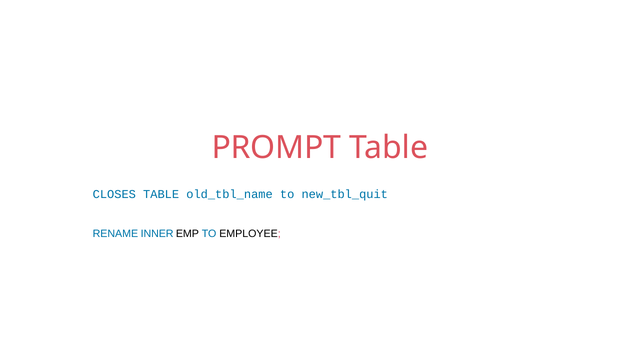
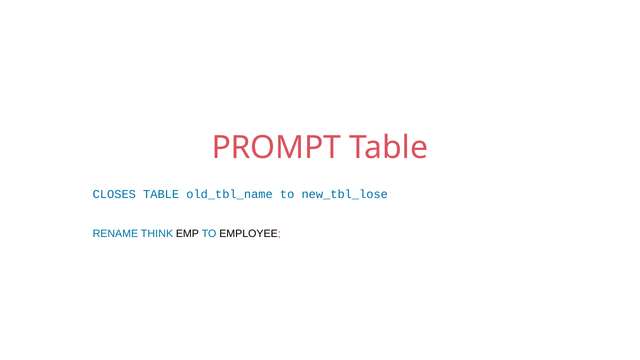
new_tbl_quit: new_tbl_quit -> new_tbl_lose (345, 194)
INNER: INNER -> THINK (157, 234)
